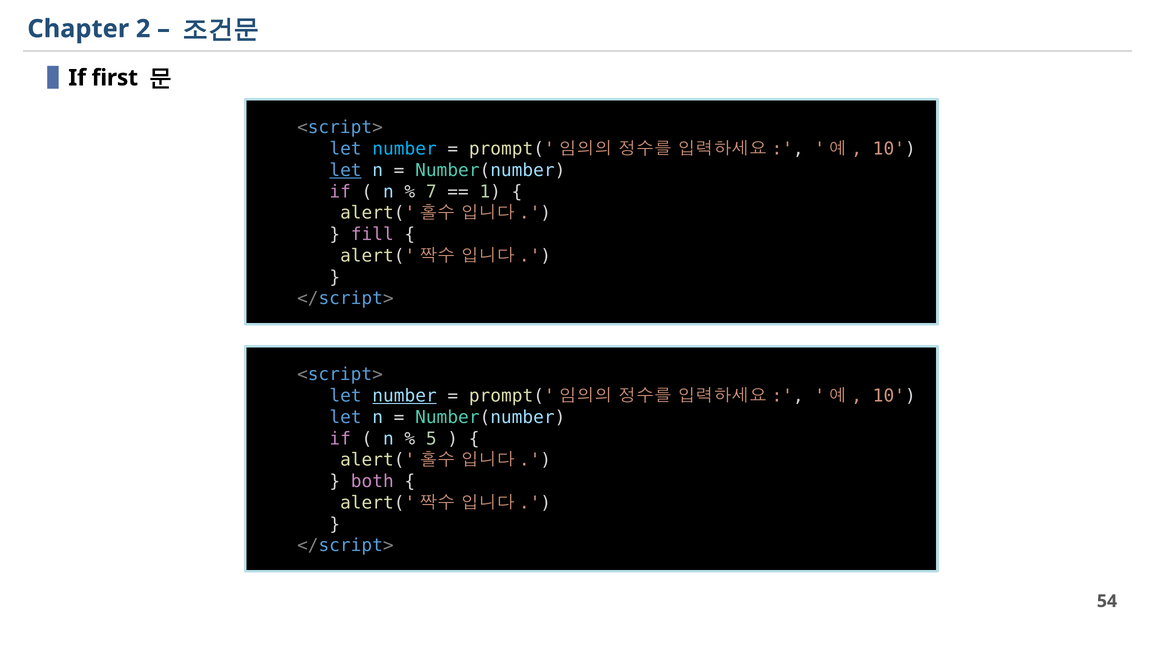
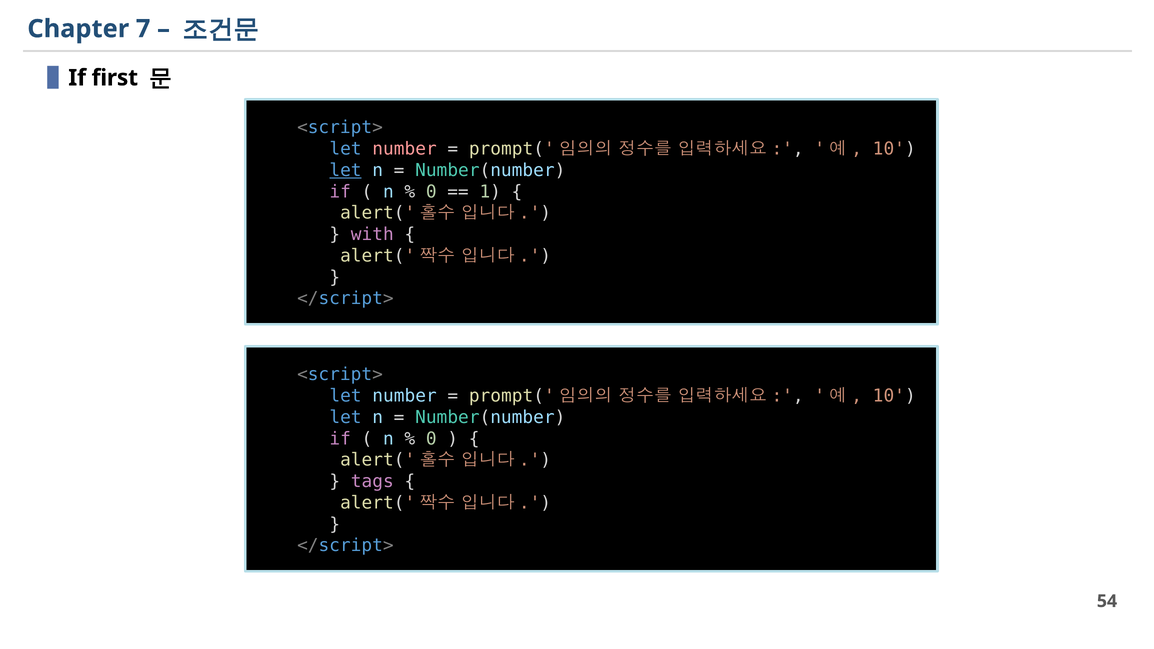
2: 2 -> 7 (143, 29)
number colour: light blue -> pink (405, 149)
7: 7 -> 0 (431, 192)
fill: fill -> with (372, 234)
number underline: present -> none (405, 396)
5: 5 -> 0 (431, 439)
both: both -> tags (372, 481)
